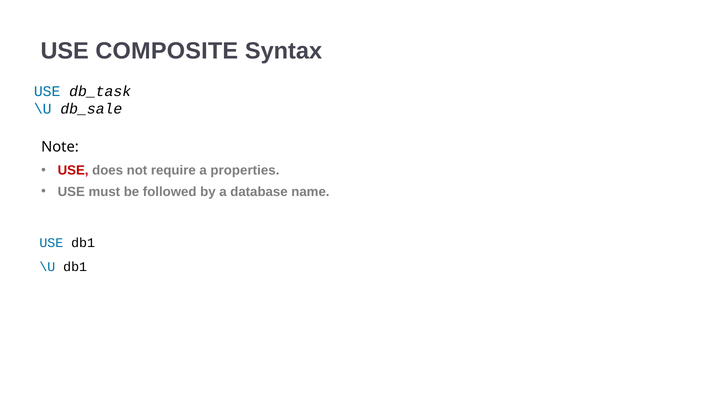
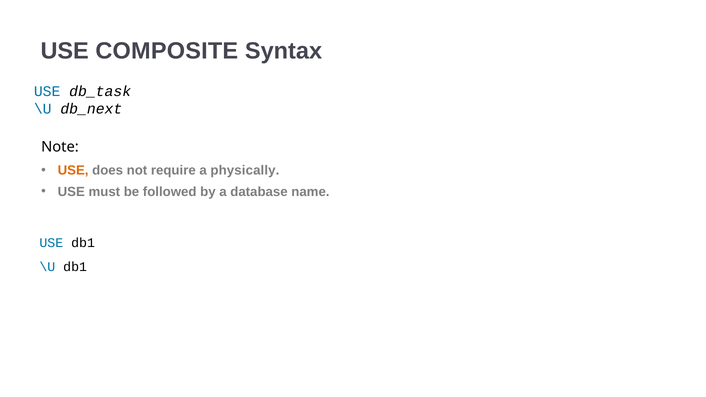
db_sale: db_sale -> db_next (91, 109)
USE colour: red -> orange (73, 171)
properties: properties -> physically (245, 171)
